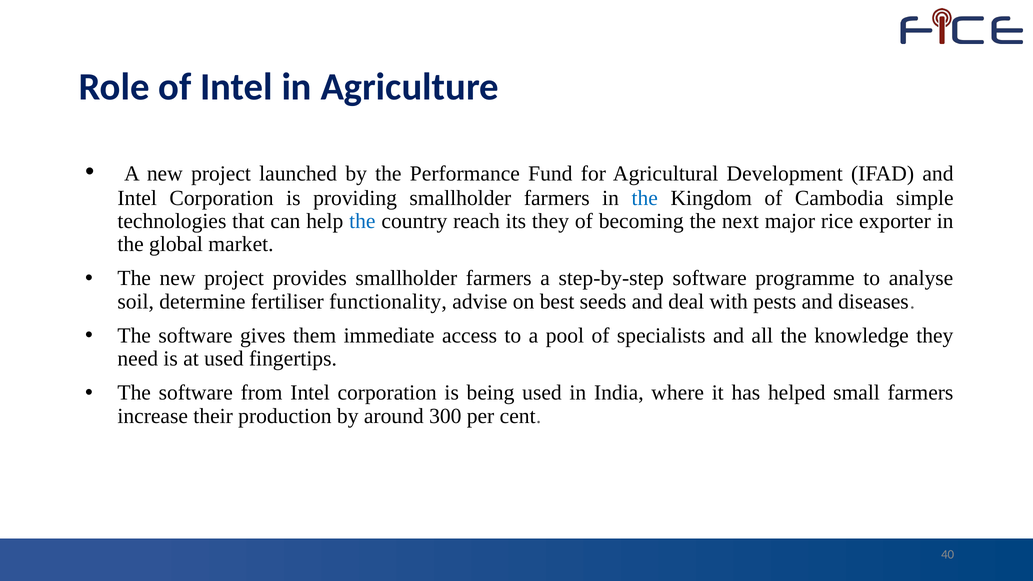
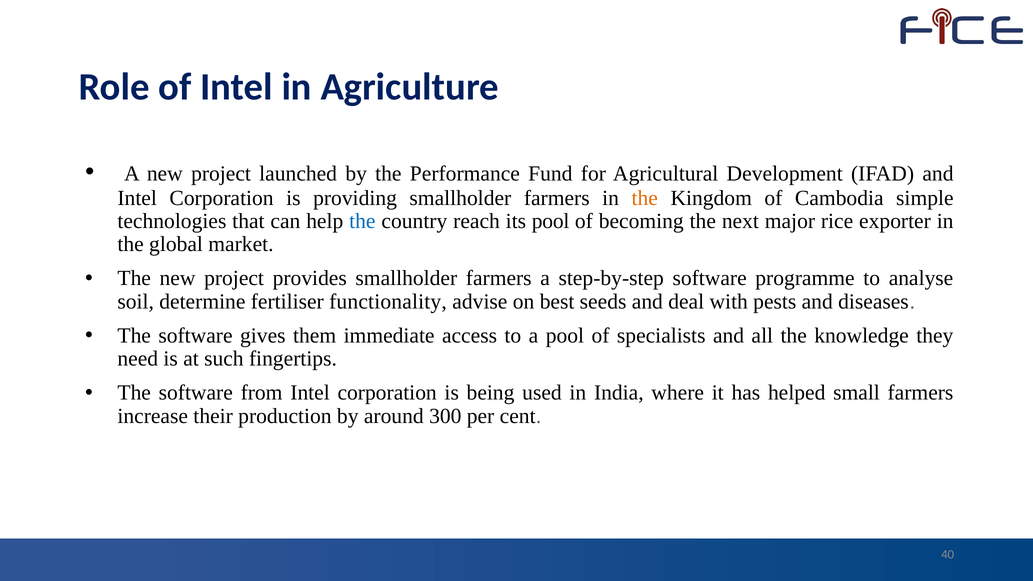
the colour: blue -> orange (645, 198)
its they: they -> pool (551, 221)
at used: used -> such (224, 359)
